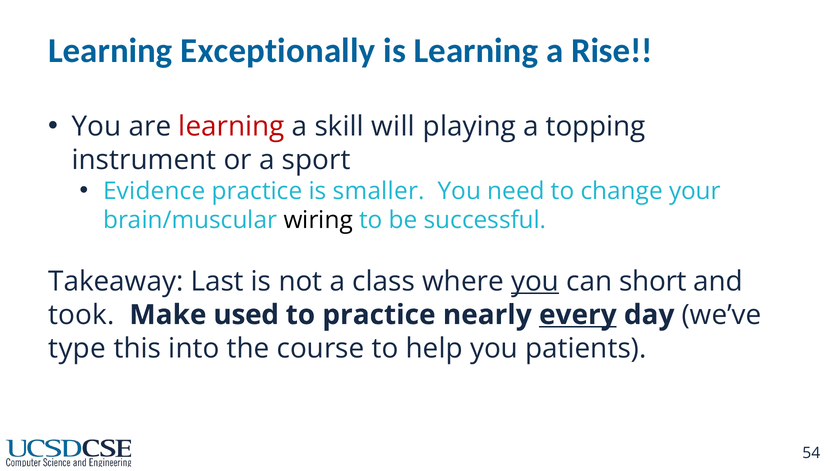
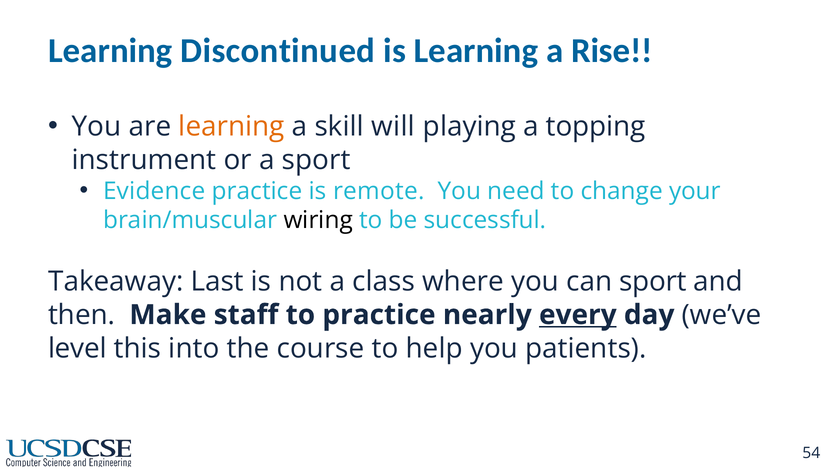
Exceptionally: Exceptionally -> Discontinued (278, 51)
learning colour: red -> orange (232, 127)
smaller: smaller -> remote (379, 191)
you underline: present -> none (535, 282)
can short: short -> sport (653, 282)
took: took -> then (82, 315)
used: used -> staff (246, 315)
type: type -> level (77, 349)
